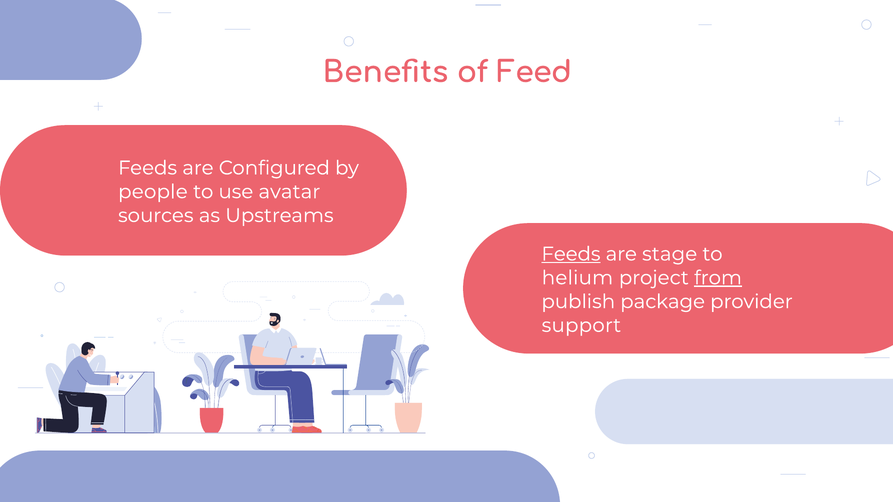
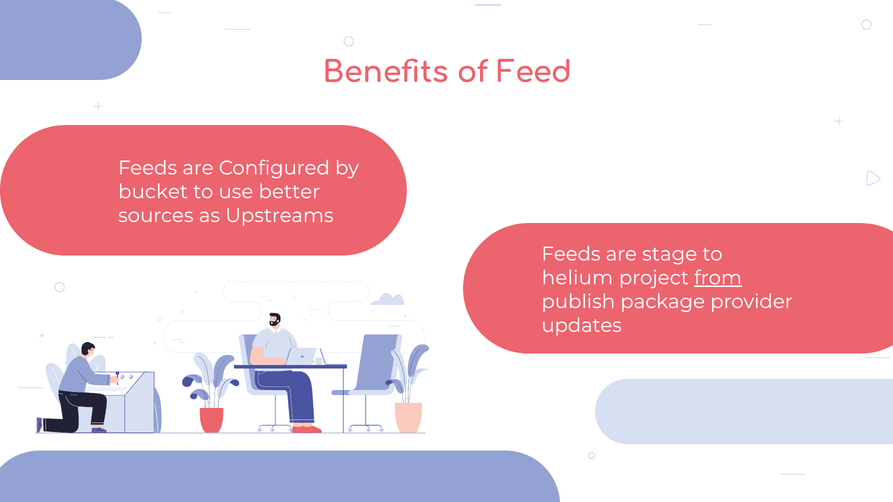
people: people -> bucket (153, 192)
avatar: avatar -> better (289, 192)
Feeds underline: present -> none (571, 254)
support: support -> updates (582, 326)
